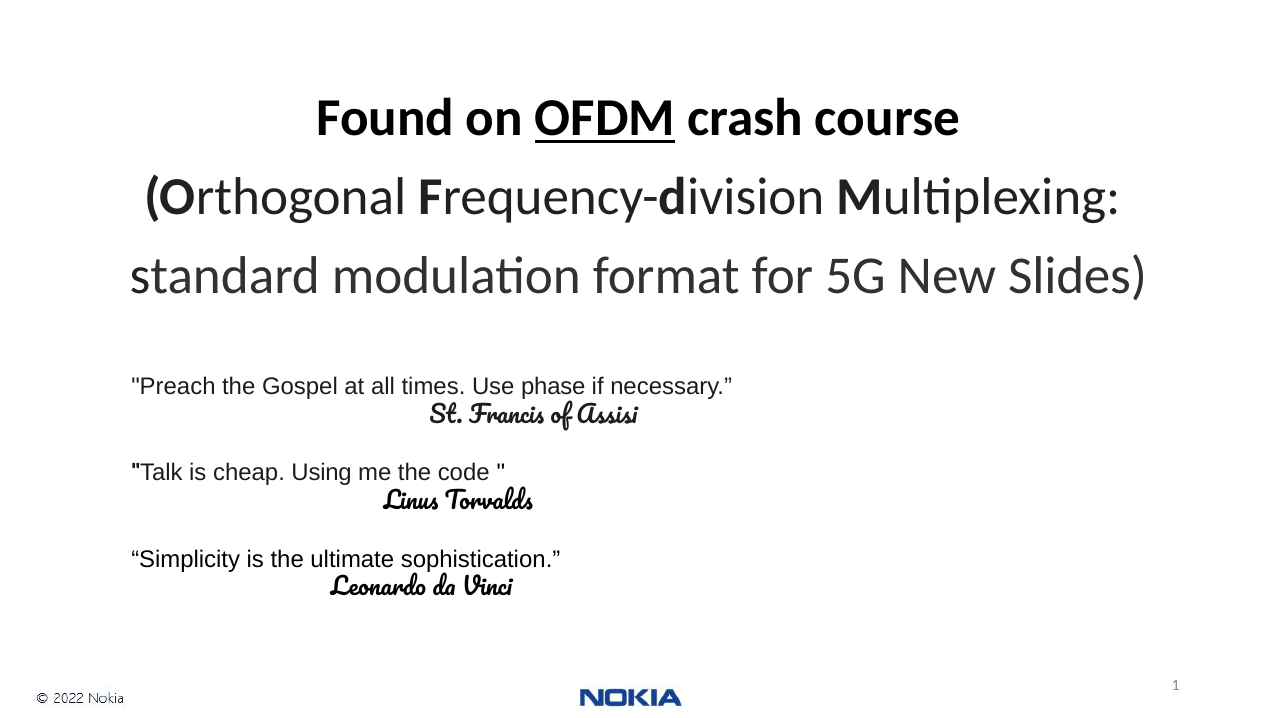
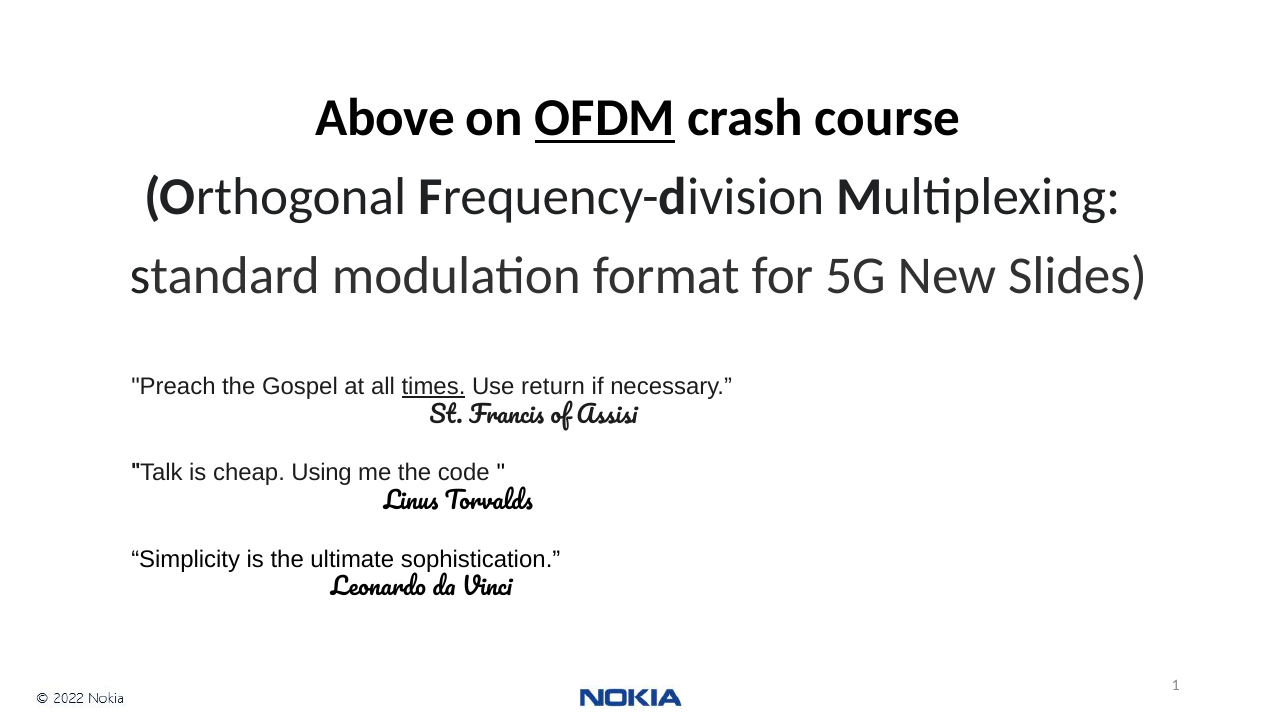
Found: Found -> Above (385, 118)
times underline: none -> present (433, 387)
phase: phase -> return (553, 387)
